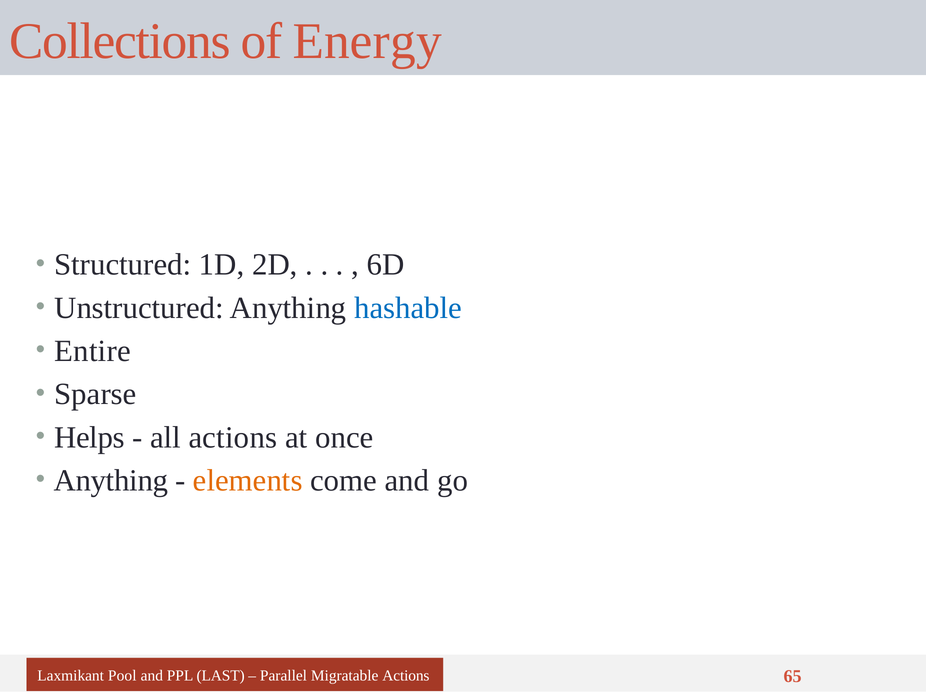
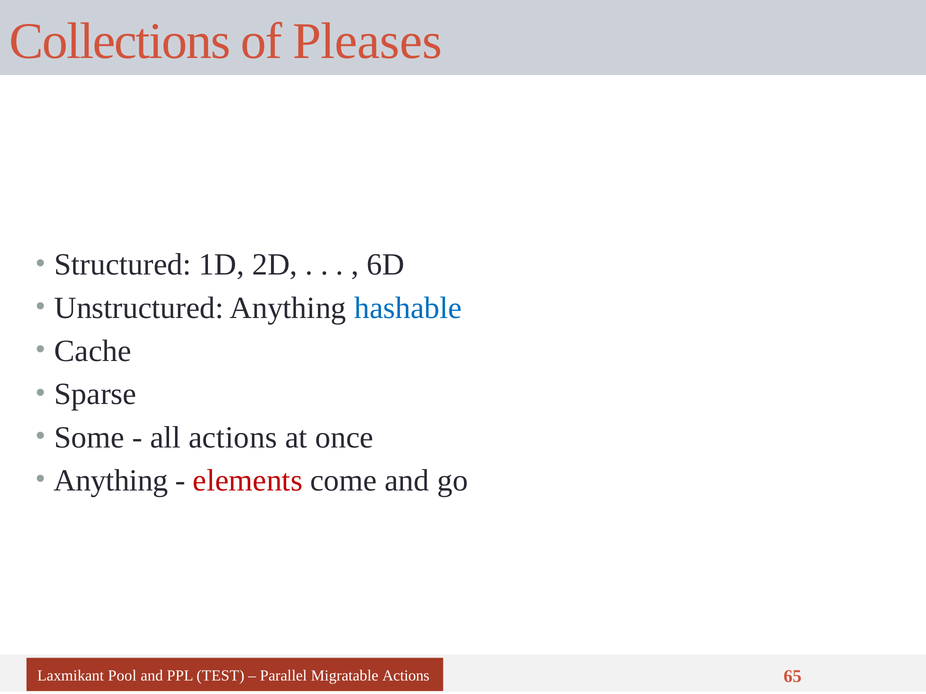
Energy: Energy -> Pleases (367, 41)
Entire: Entire -> Cache (93, 351)
Helps: Helps -> Some (89, 438)
elements colour: orange -> red (248, 481)
LAST: LAST -> TEST (220, 676)
